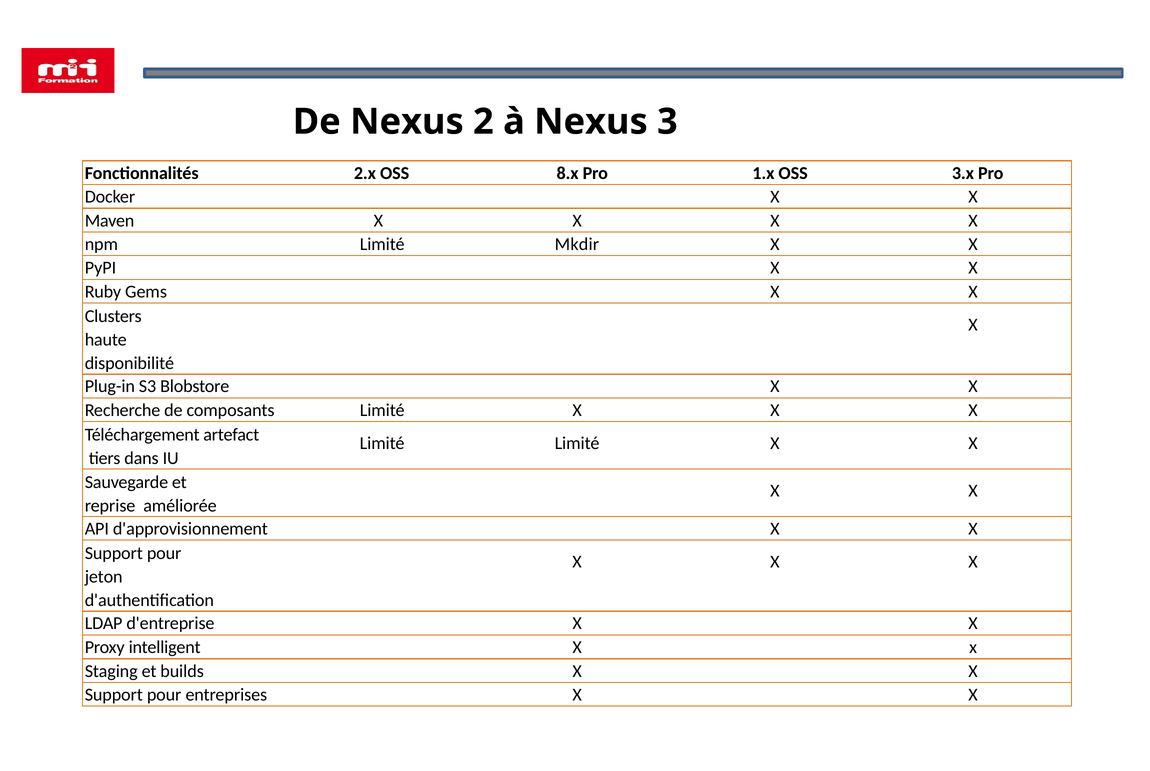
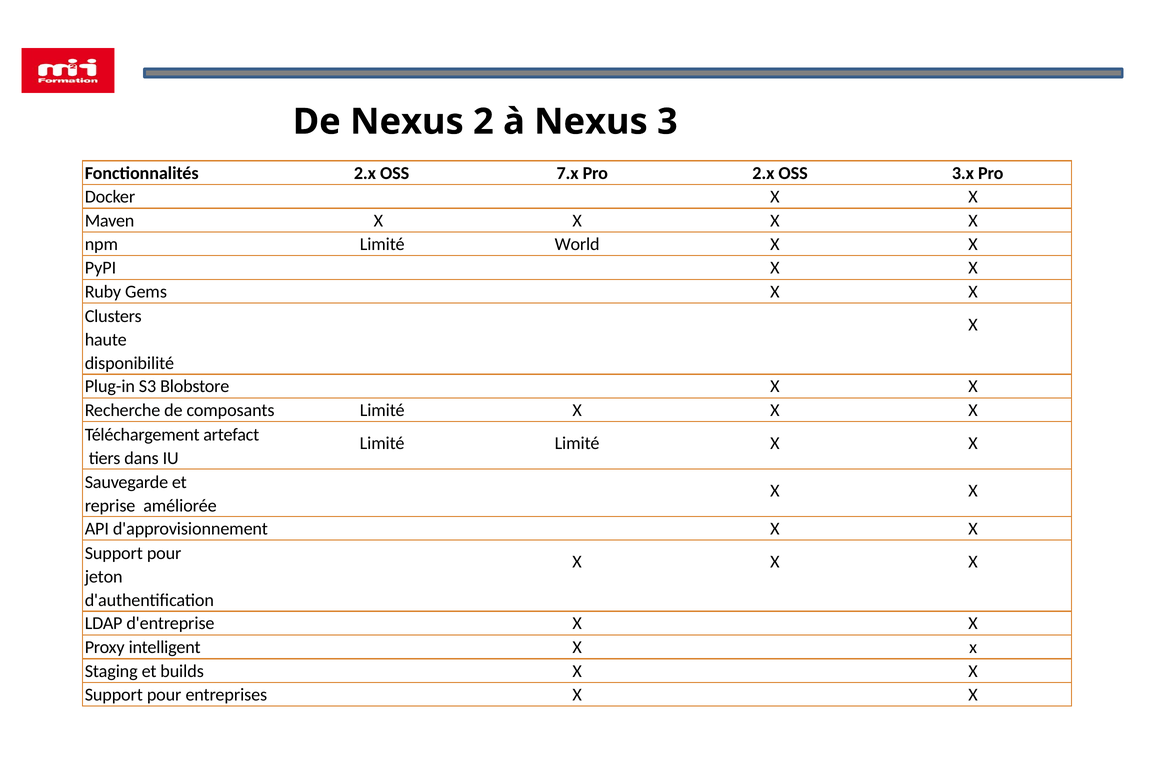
8.x: 8.x -> 7.x (568, 173)
Pro 1.x: 1.x -> 2.x (763, 173)
Mkdir: Mkdir -> World (577, 244)
